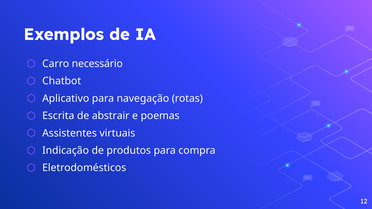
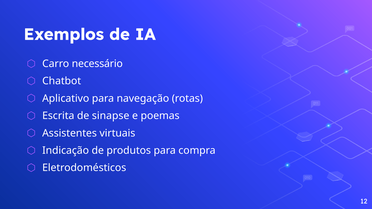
abstrair: abstrair -> sinapse (111, 116)
